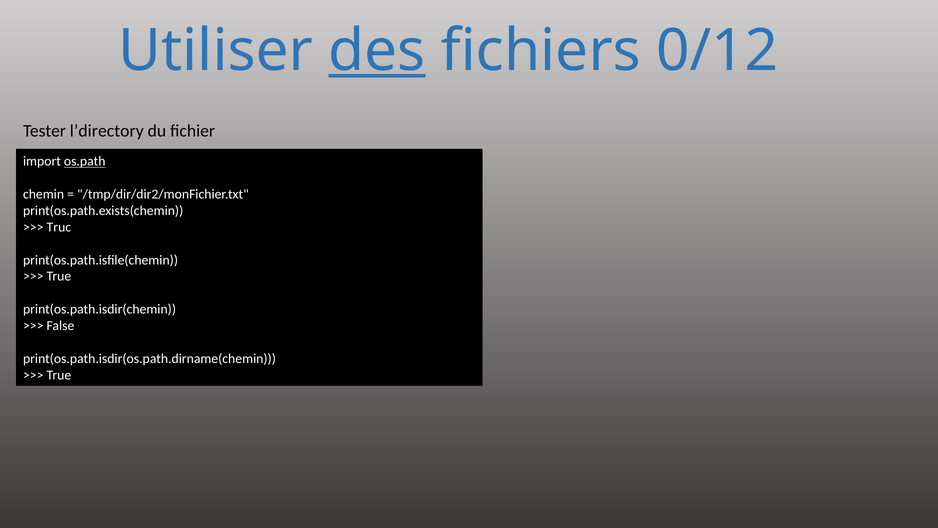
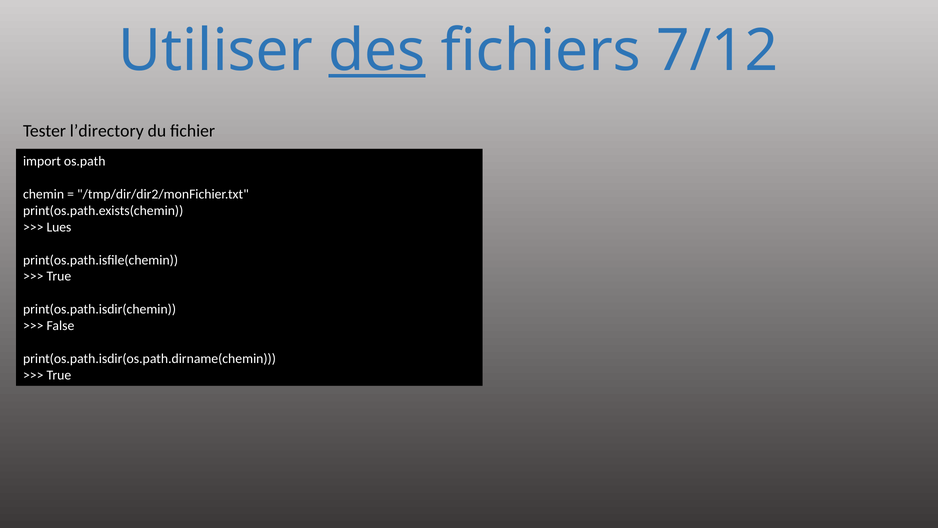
0/12: 0/12 -> 7/12 (717, 51)
os.path underline: present -> none (85, 161)
Truc: Truc -> Lues (59, 227)
